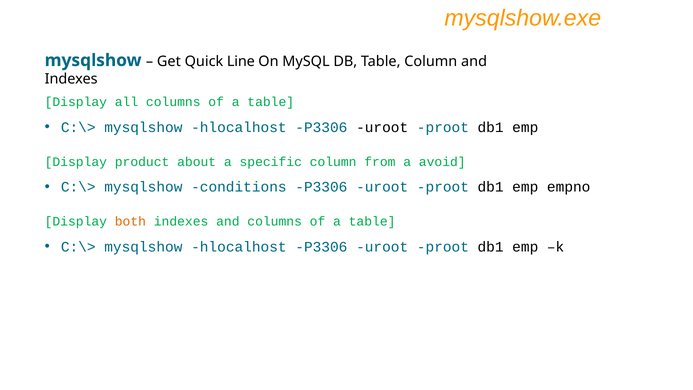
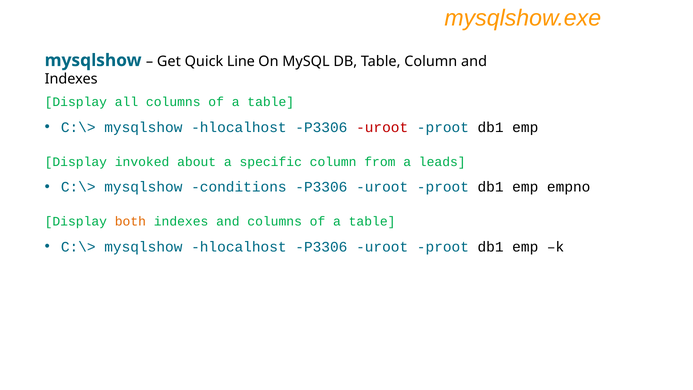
uroot colour: black -> red (382, 127)
product: product -> invoked (142, 162)
avoid: avoid -> leads (442, 162)
